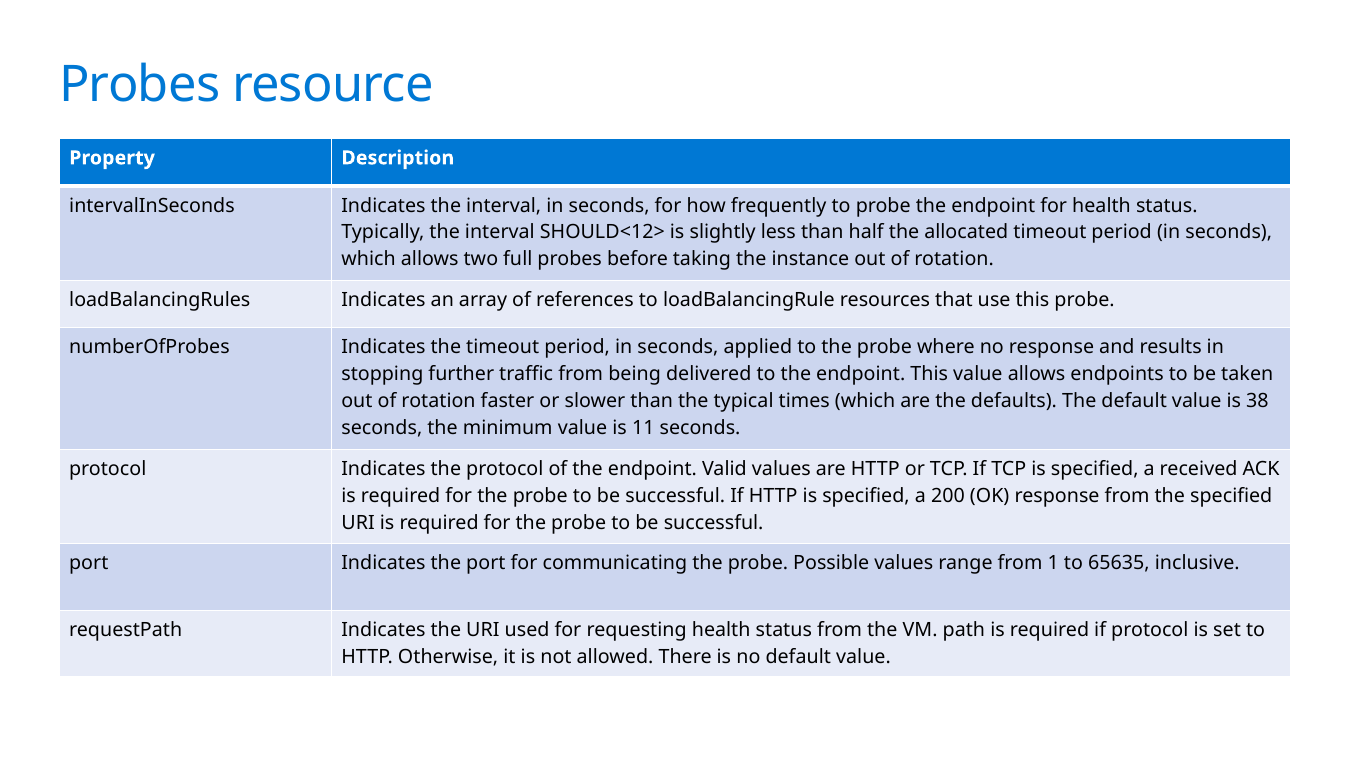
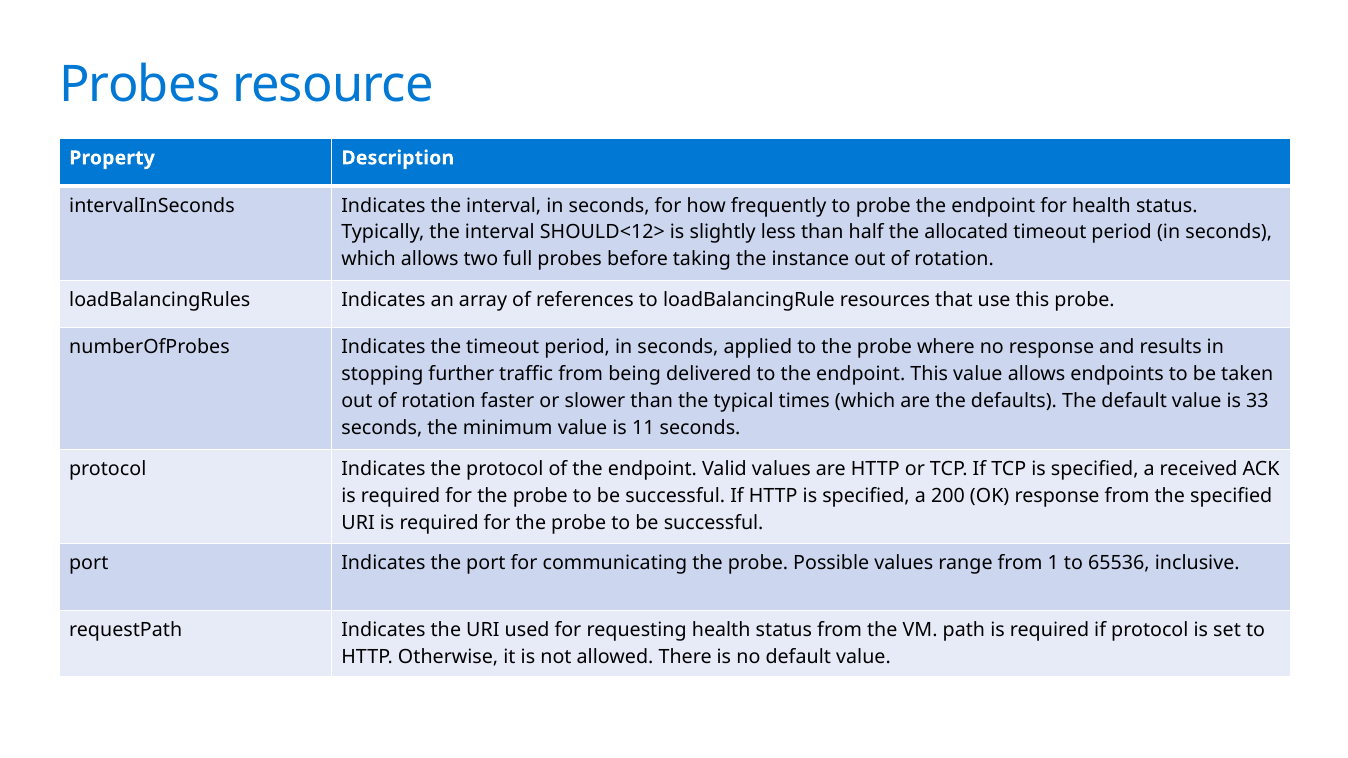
38: 38 -> 33 (1257, 401)
65635: 65635 -> 65536 (1119, 563)
